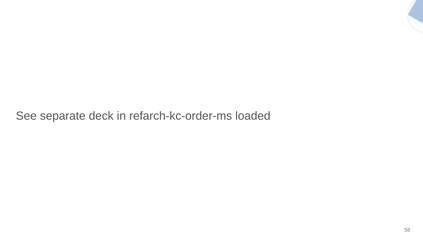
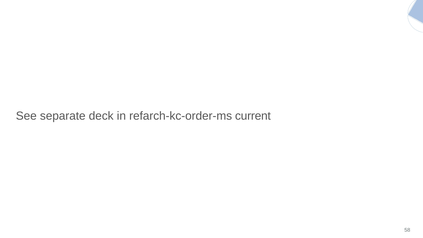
loaded: loaded -> current (253, 116)
